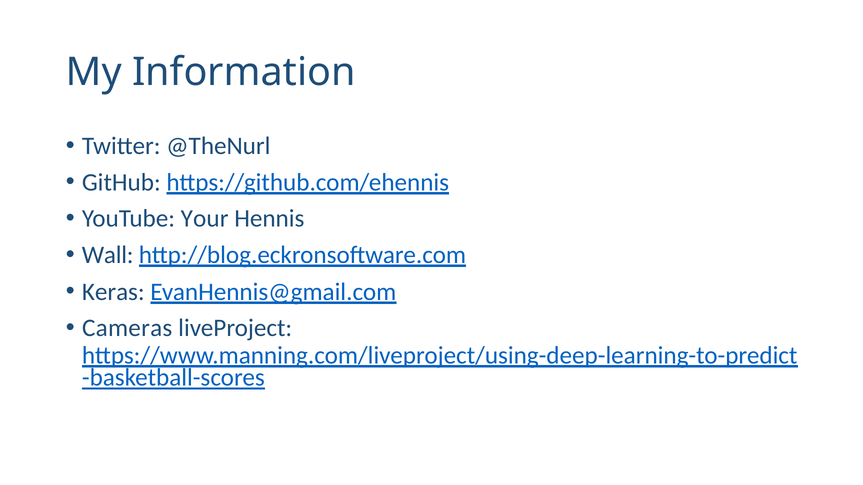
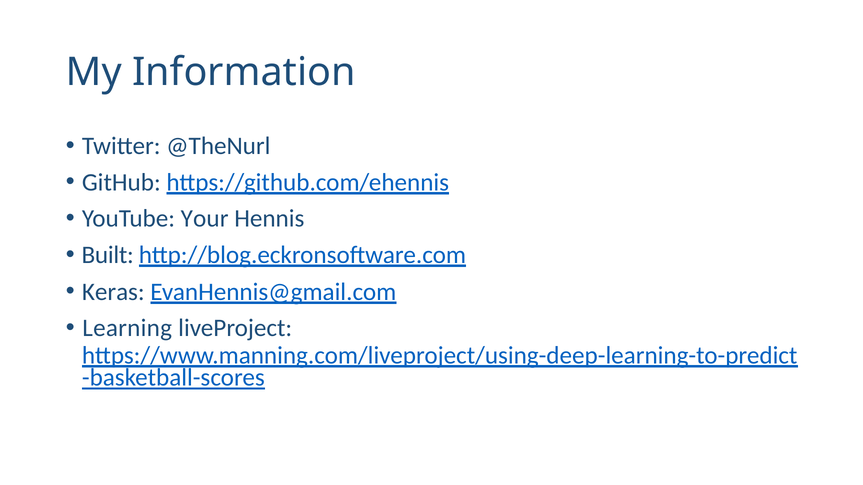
Wall: Wall -> Built (108, 255)
Cameras: Cameras -> Learning (127, 328)
